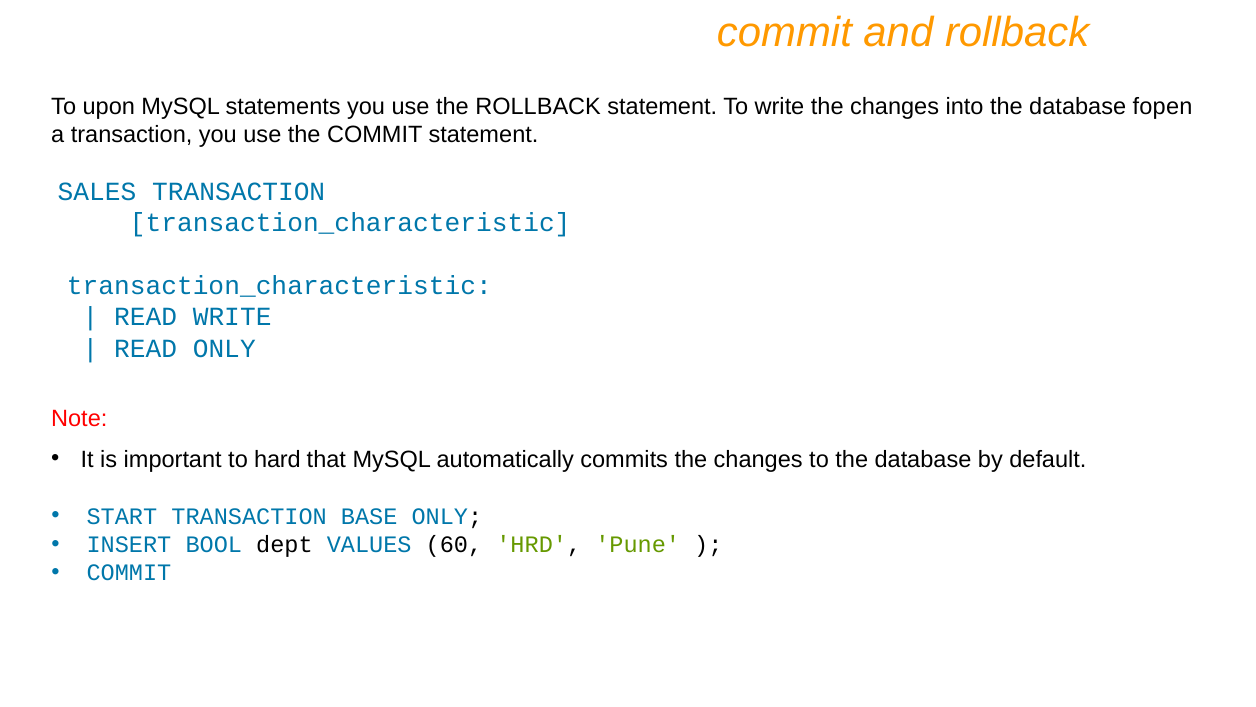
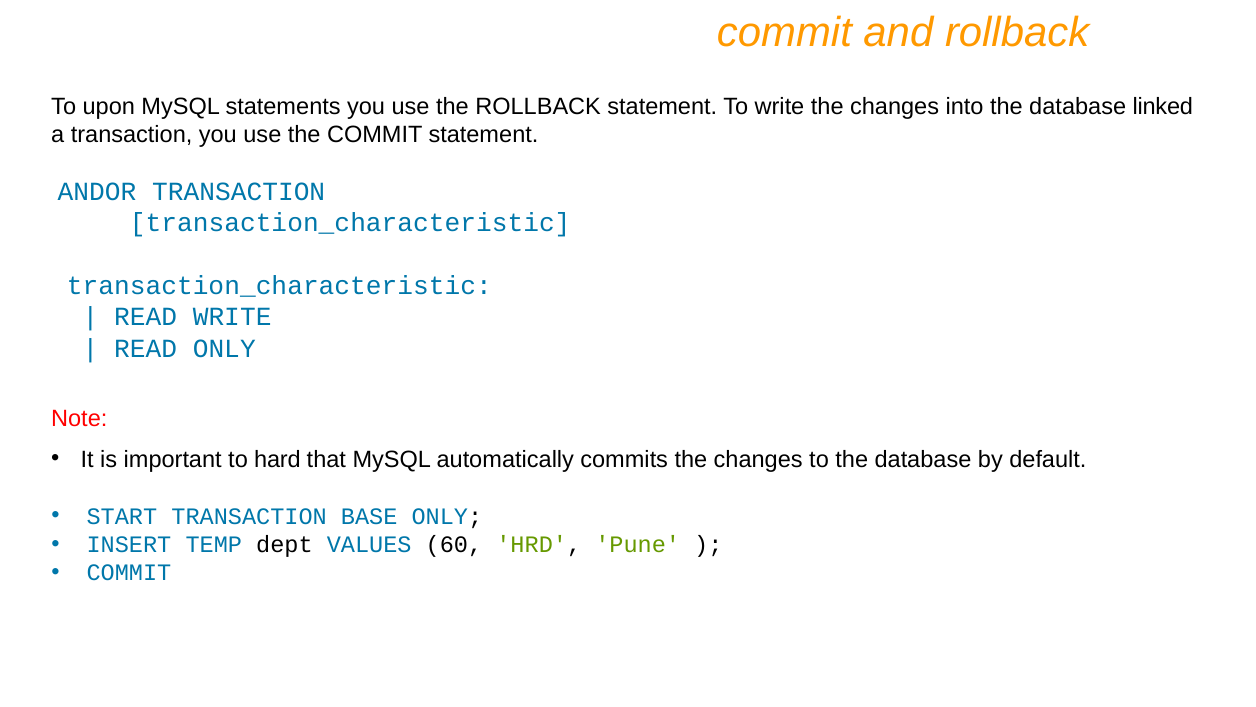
fopen: fopen -> linked (1163, 107)
SALES: SALES -> ANDOR (97, 191)
BOOL: BOOL -> TEMP (214, 544)
